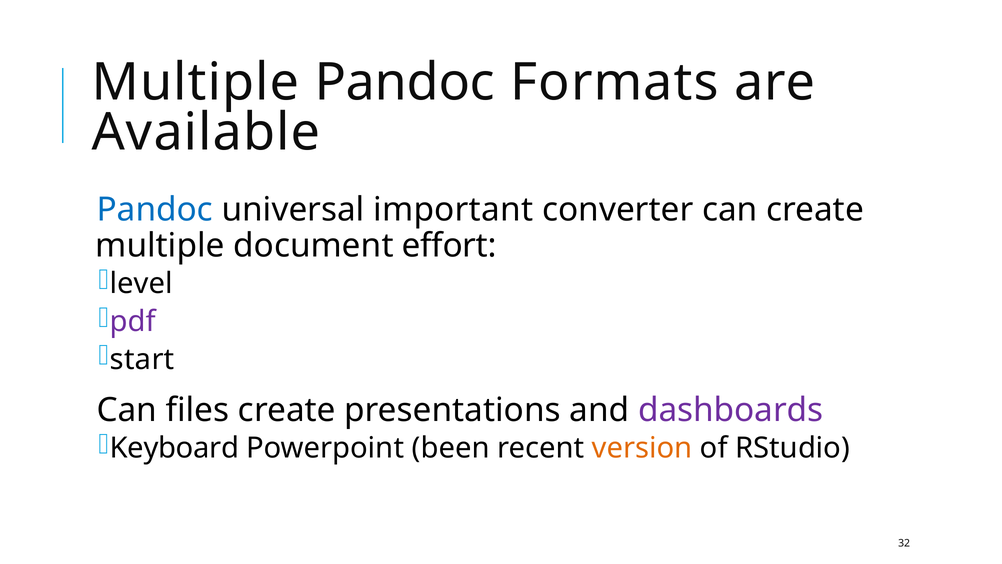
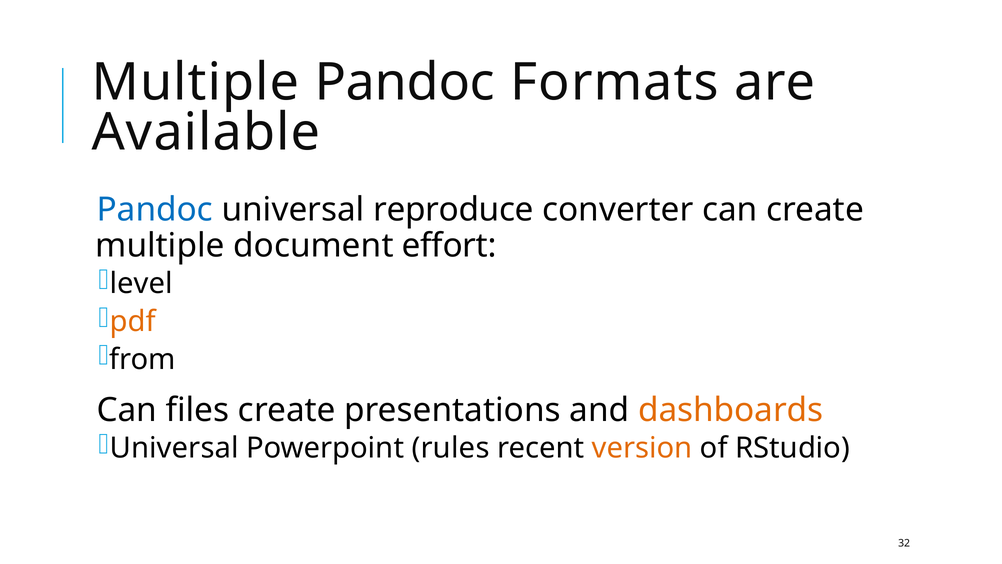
important: important -> reproduce (454, 209)
pdf colour: purple -> orange (133, 321)
start: start -> from (142, 359)
dashboards colour: purple -> orange (731, 410)
Keyboard: Keyboard -> Universal (174, 448)
been: been -> rules (451, 448)
